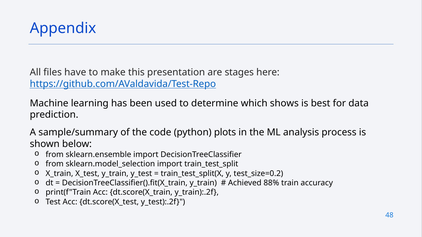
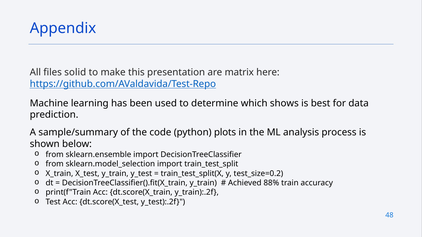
have: have -> solid (75, 72)
stages: stages -> matrix (239, 72)
